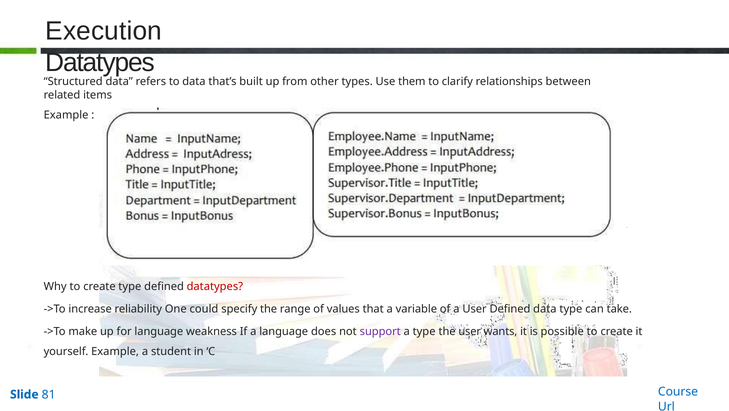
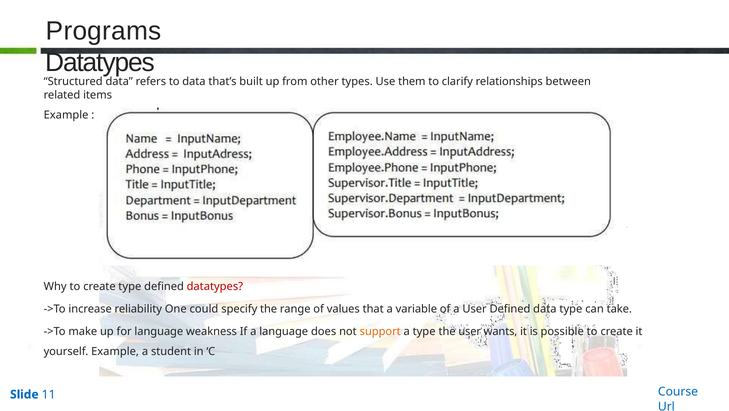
Execution: Execution -> Programs (104, 31)
support colour: purple -> orange (380, 331)
81: 81 -> 11 (49, 394)
